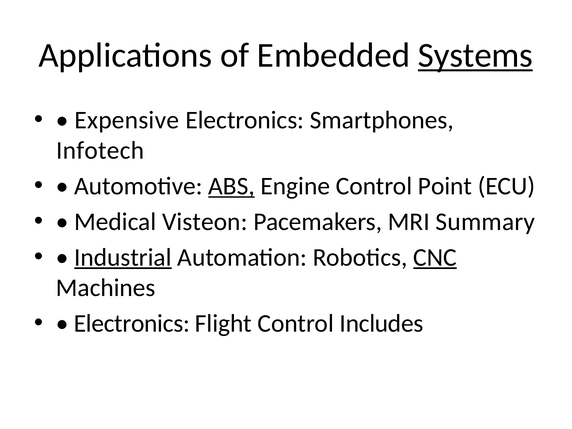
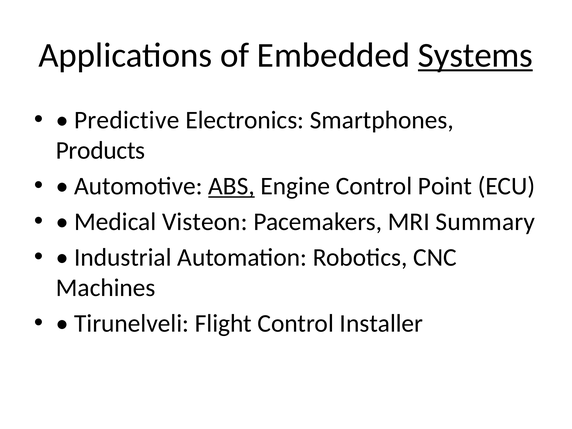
Expensive: Expensive -> Predictive (127, 120)
Infotech: Infotech -> Products (100, 151)
Industrial underline: present -> none (123, 257)
CNC underline: present -> none (435, 257)
Electronics: Electronics -> Tirunelveli (132, 323)
Includes: Includes -> Installer (381, 323)
